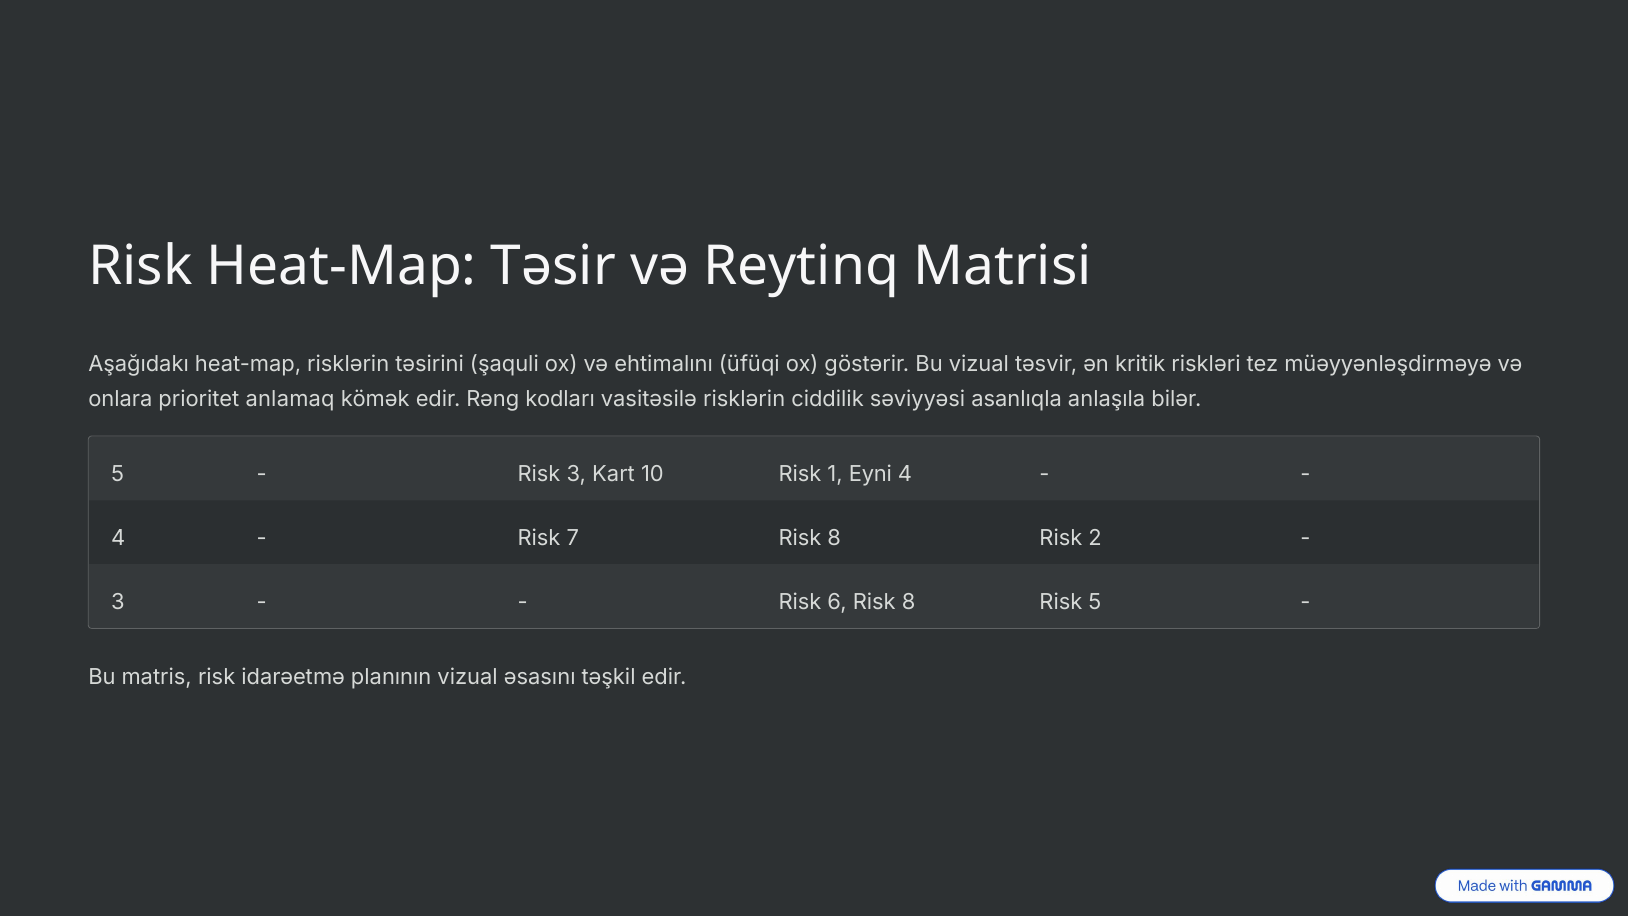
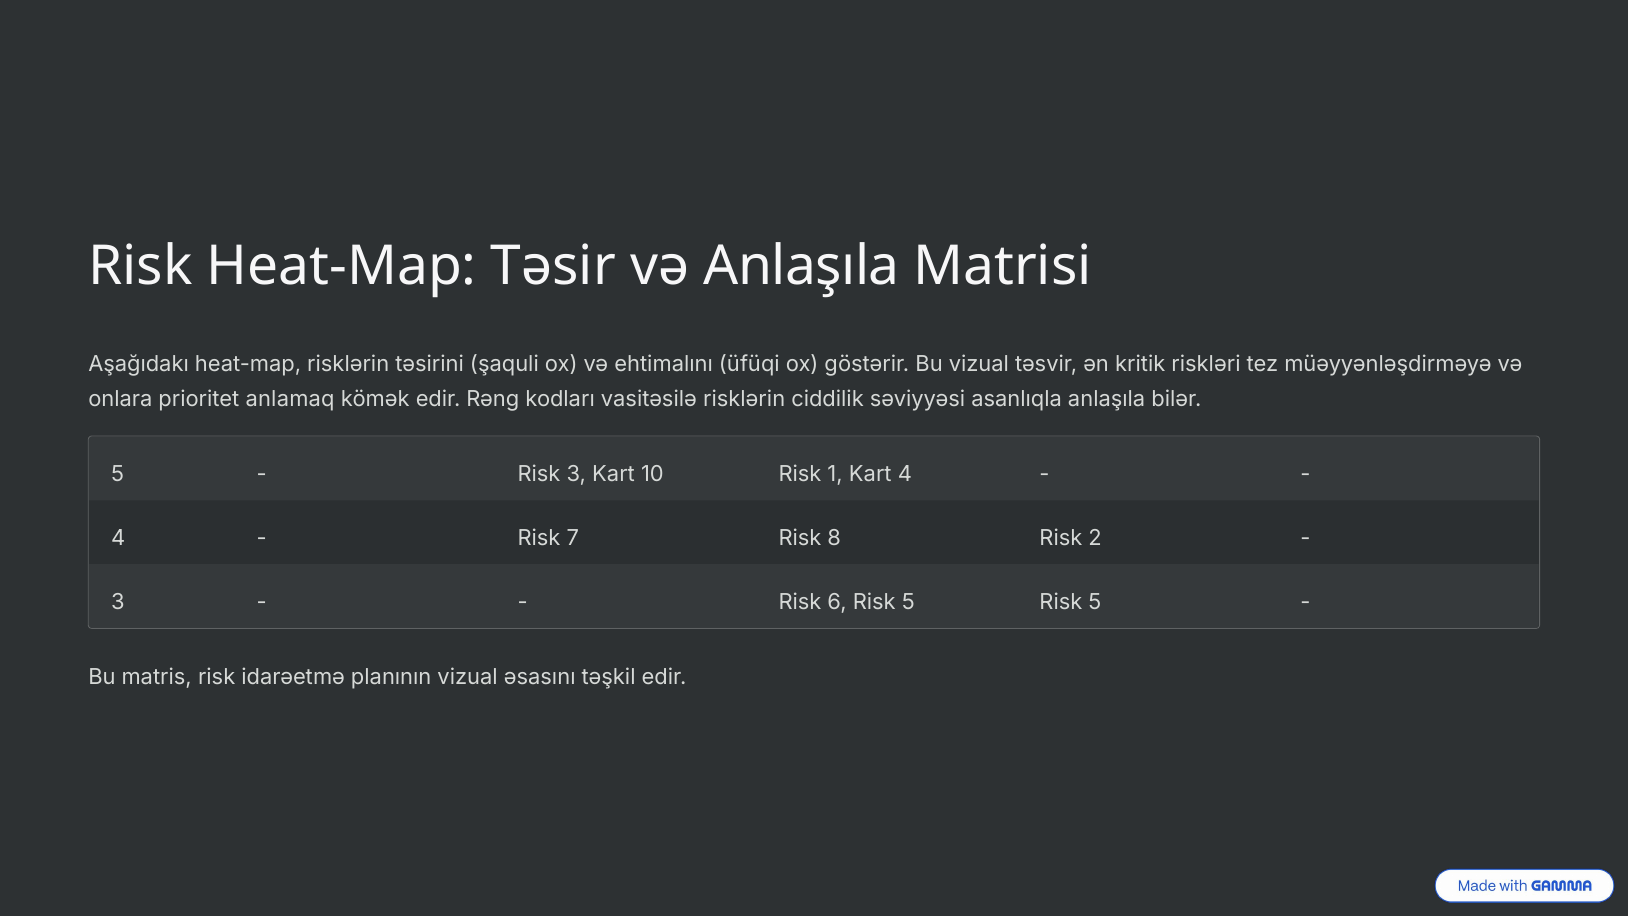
və Reytinq: Reytinq -> Anlaşıla (802, 267)
1 Eyni: Eyni -> Kart (870, 475)
6 Risk 8: 8 -> 5 (908, 602)
